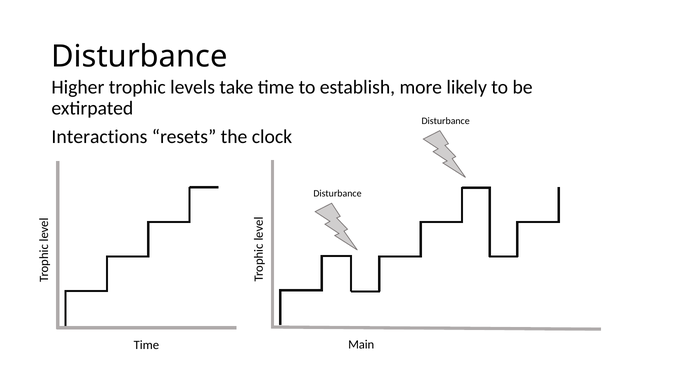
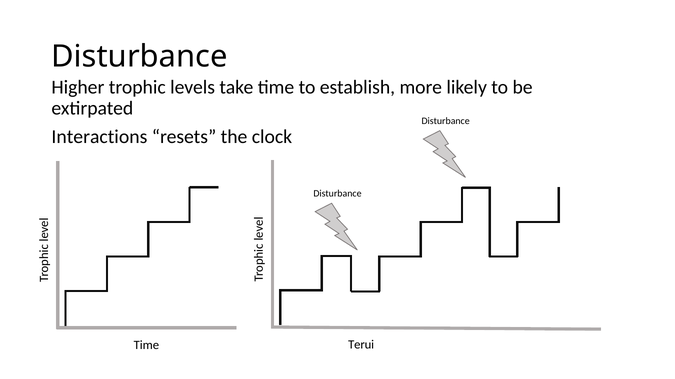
Main: Main -> Terui (361, 345)
